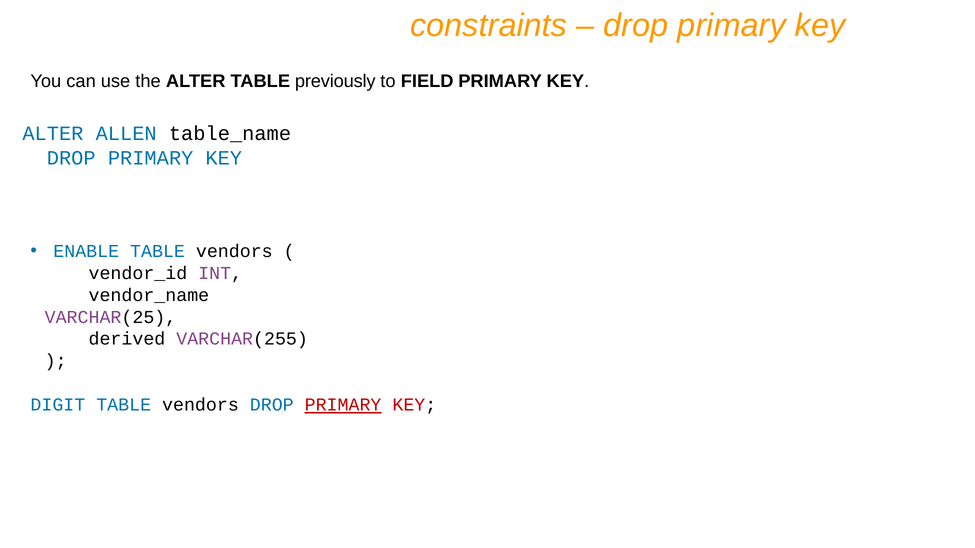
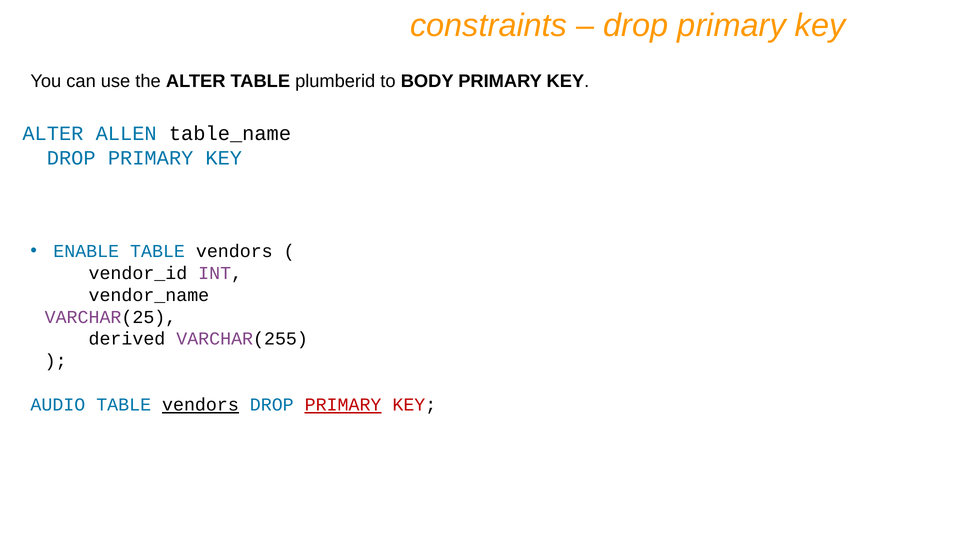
previously: previously -> plumberid (335, 81)
FIELD: FIELD -> BODY (427, 81)
DIGIT: DIGIT -> AUDIO (58, 405)
vendors underline: none -> present (200, 405)
